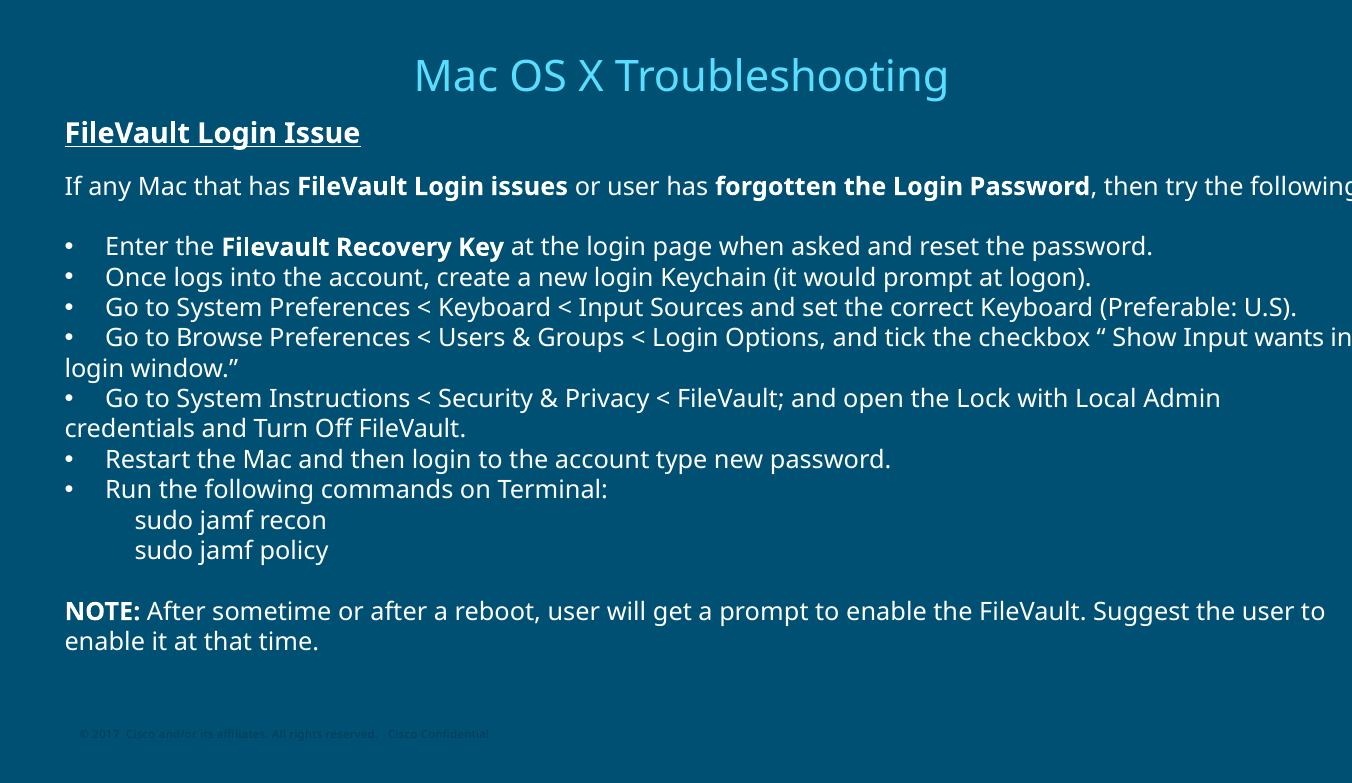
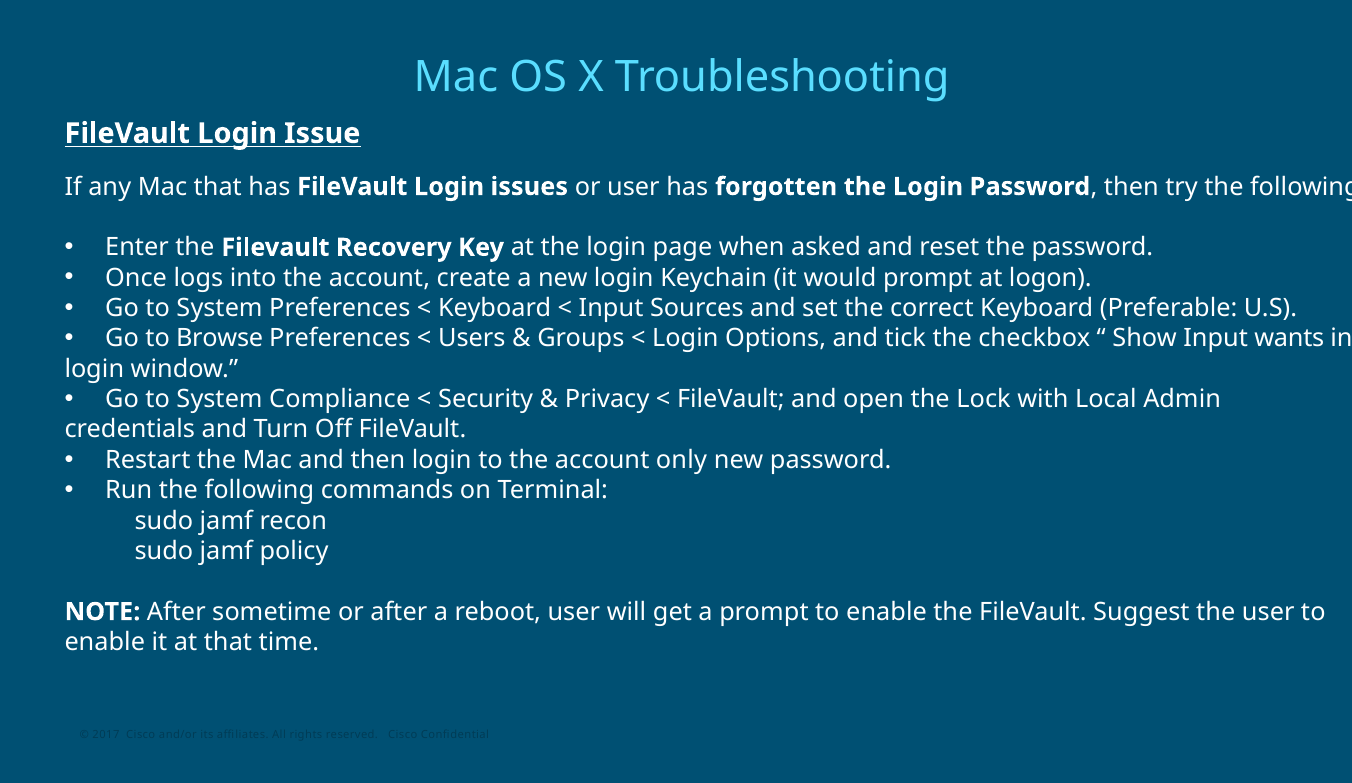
Instructions: Instructions -> Compliance (340, 399)
type: type -> only (681, 460)
